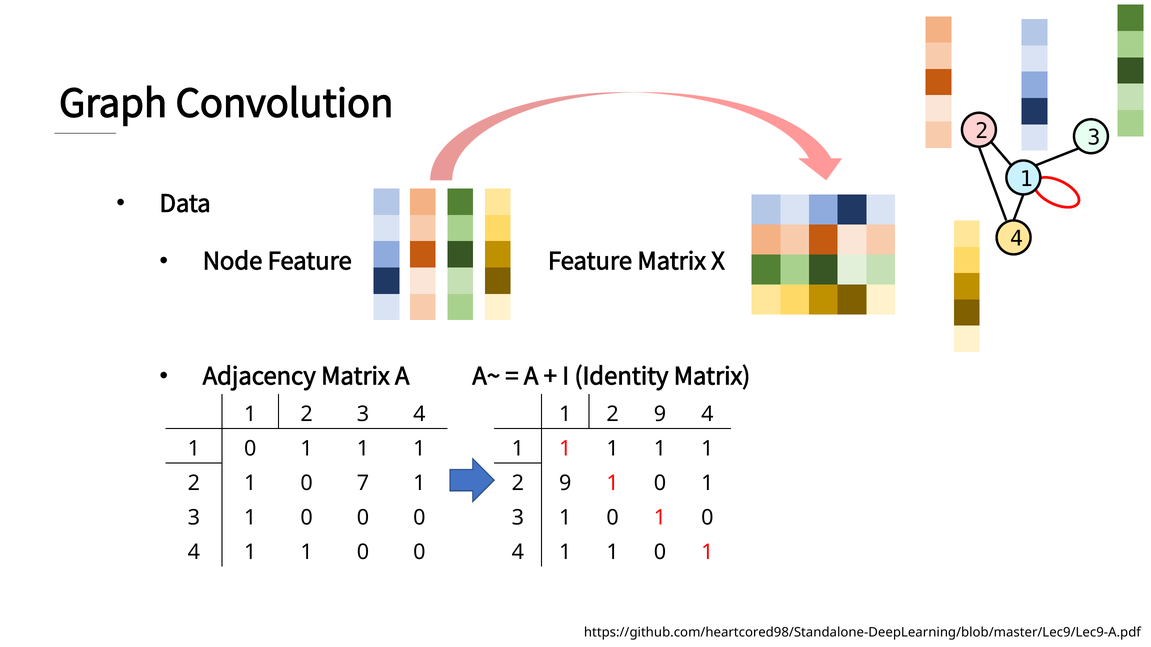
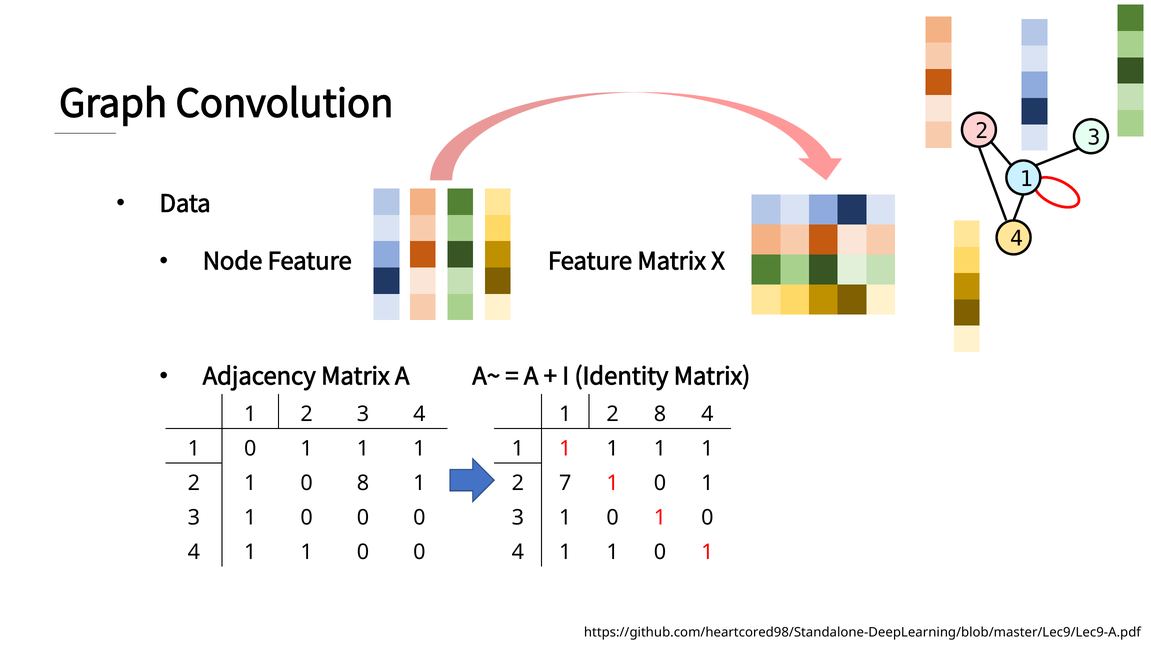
9: 9 -> 8 (660, 414)
0 7: 7 -> 8 (363, 484)
9: 9 -> 7 (565, 484)
